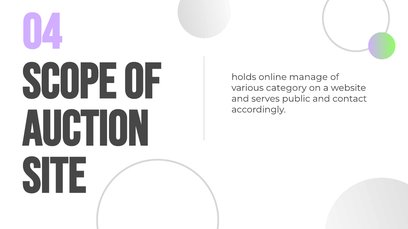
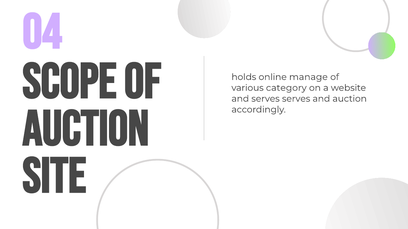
serves public: public -> serves (296, 99)
and contact: contact -> auction (350, 99)
